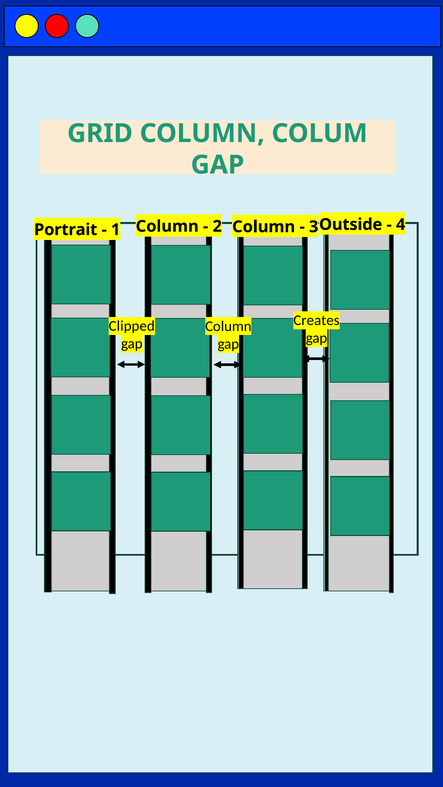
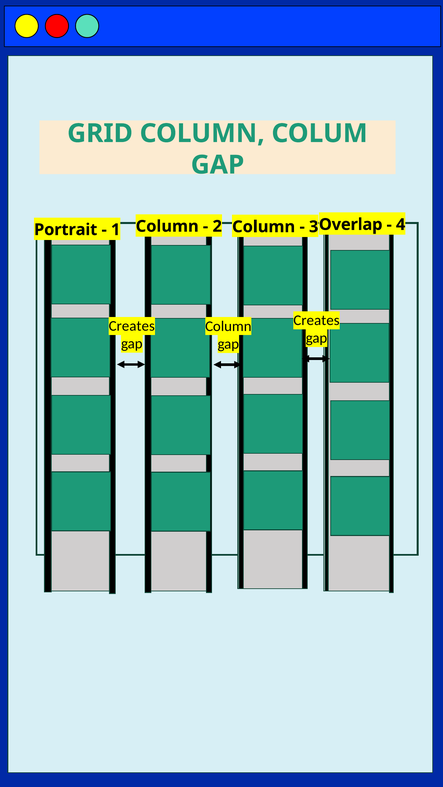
Outside: Outside -> Overlap (351, 225)
Clipped: Clipped -> Creates (132, 326)
